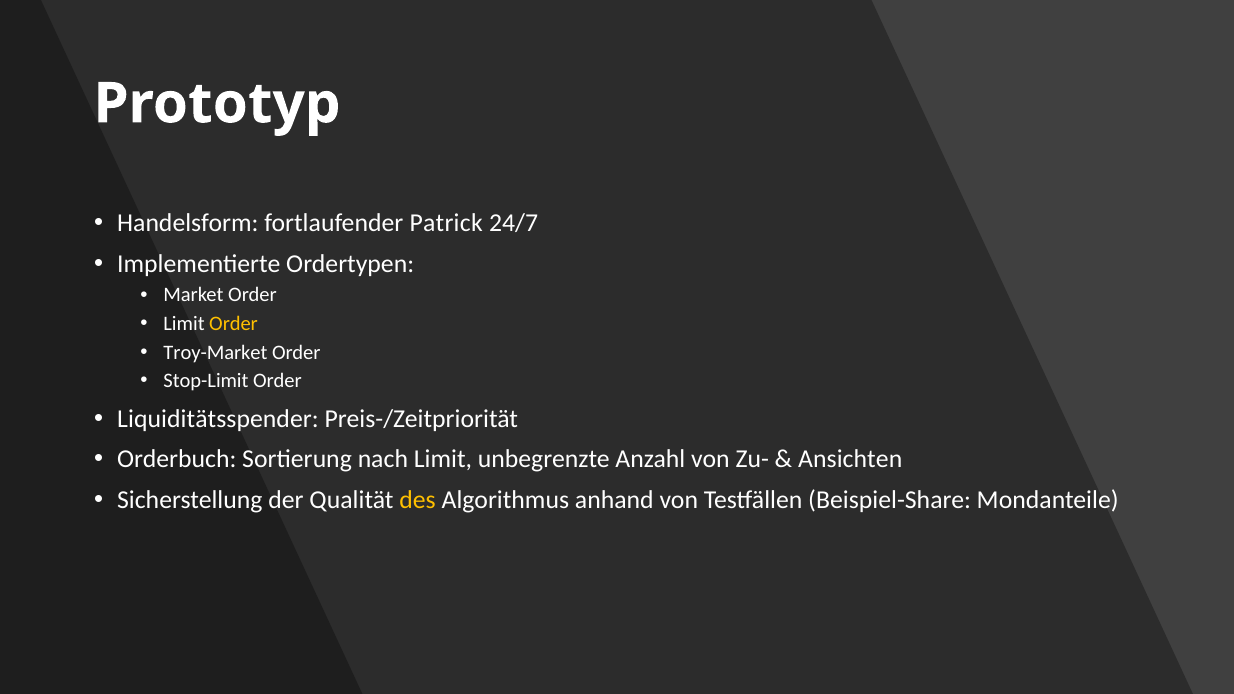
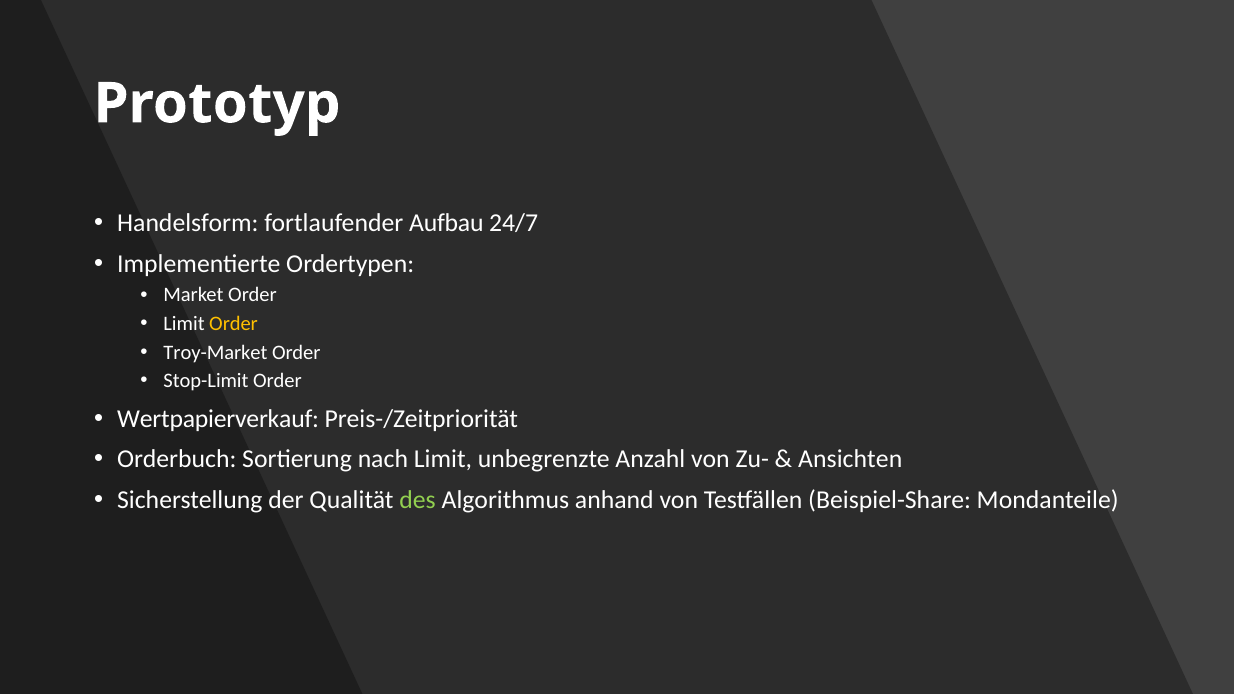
Patrick: Patrick -> Aufbau (446, 223)
Liquiditätsspender: Liquiditätsspender -> Wertpapierverkauf (218, 419)
des colour: yellow -> light green (418, 500)
